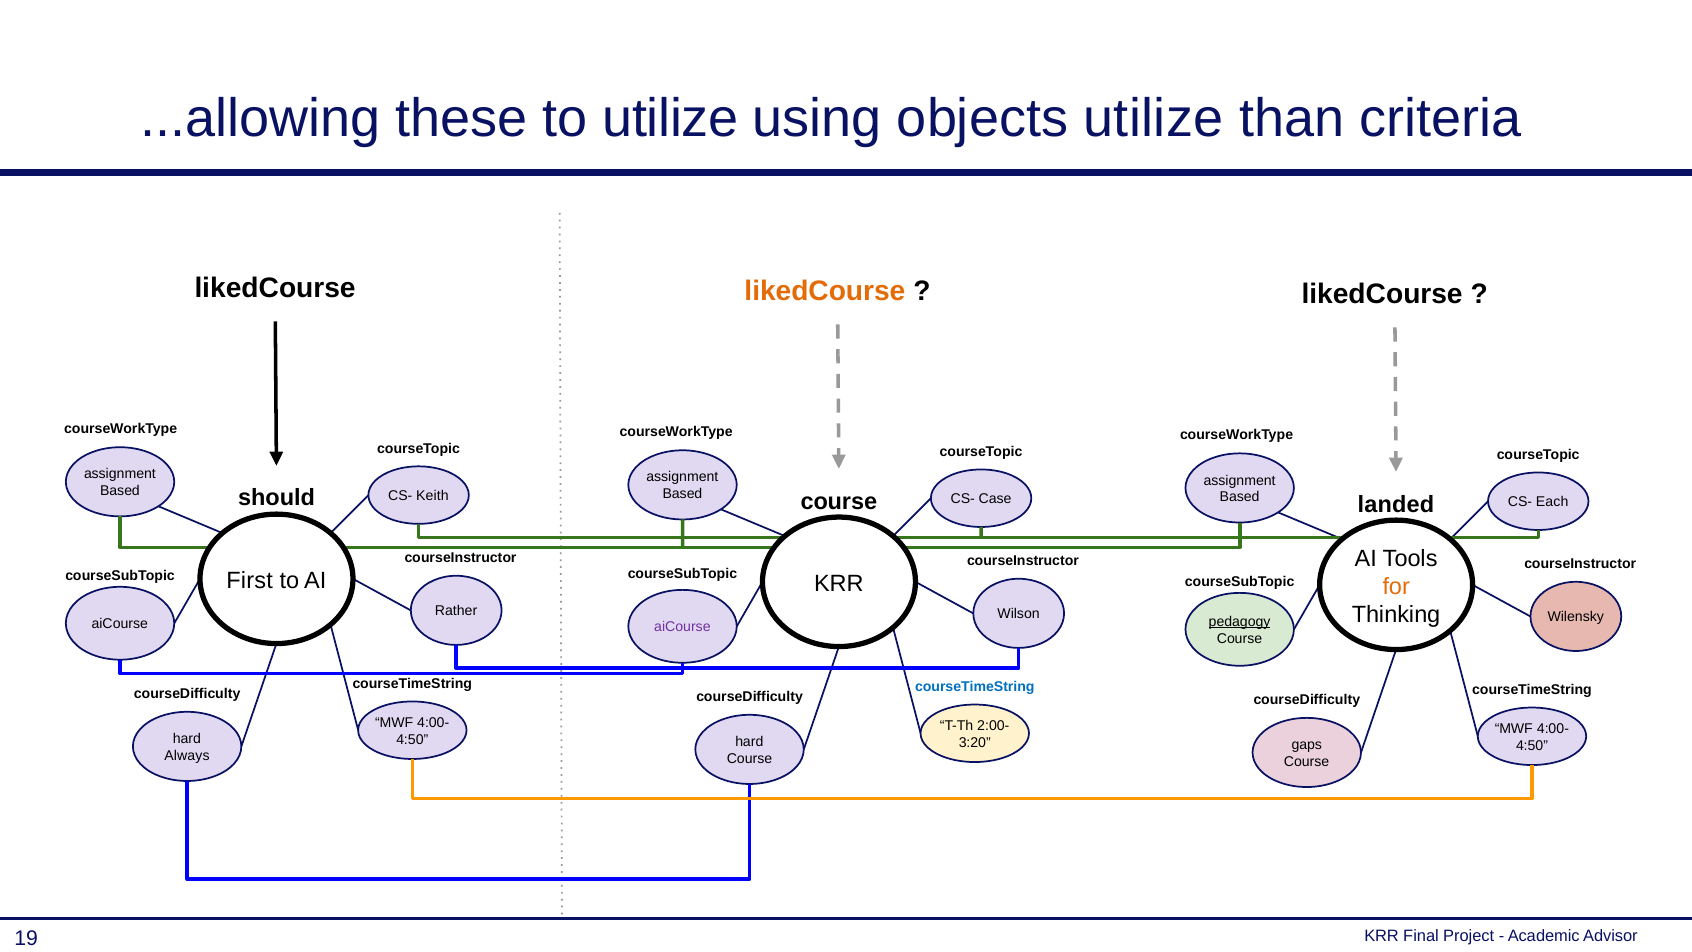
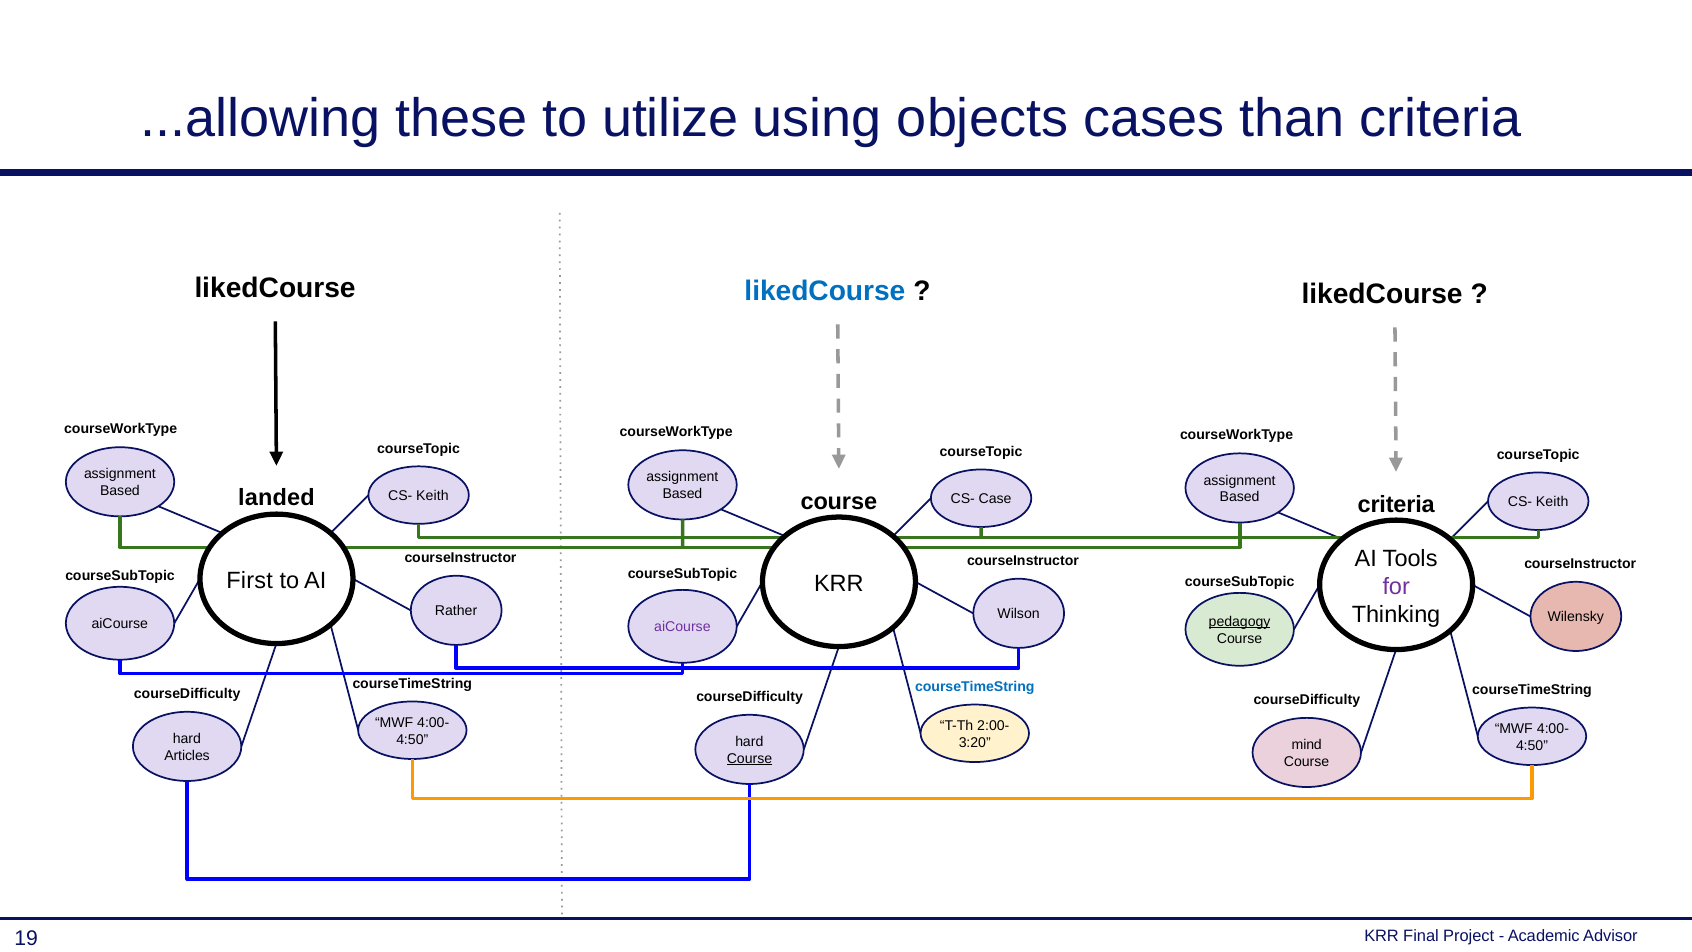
objects utilize: utilize -> cases (1154, 119)
likedCourse colour: orange -> blue (825, 291)
should: should -> landed (276, 498)
landed: landed -> criteria (1396, 504)
Each: Each -> Keith (1552, 502)
for colour: orange -> purple (1396, 586)
gaps: gaps -> mind (1307, 745)
Always: Always -> Articles (187, 756)
Course underline: none -> present (749, 759)
